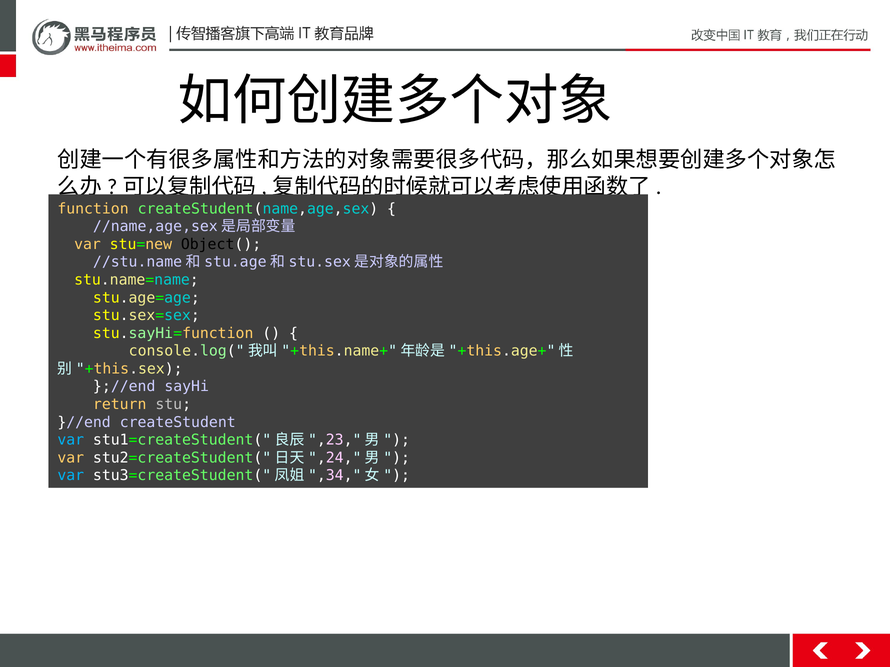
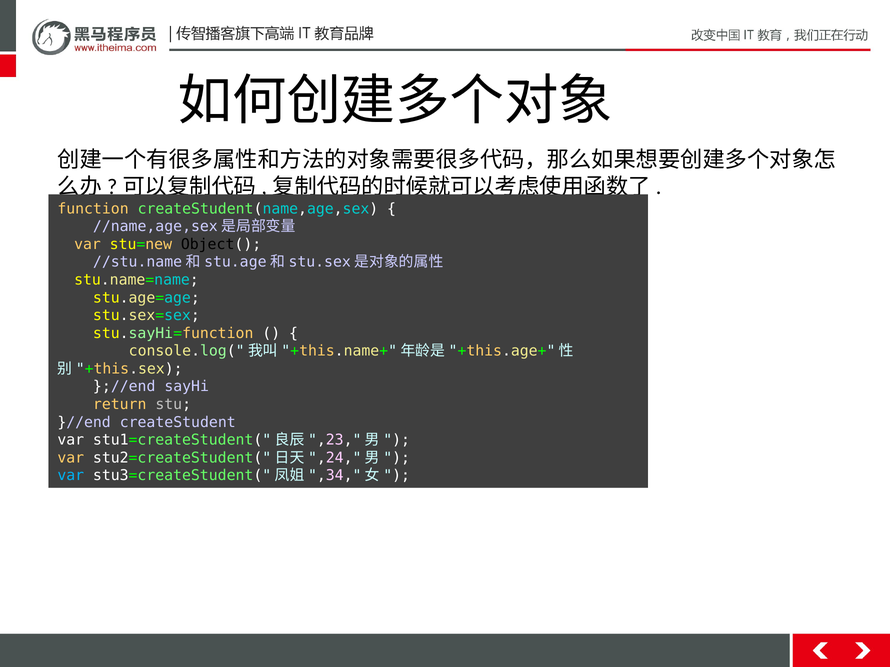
var colour: light blue -> white (71, 440)
